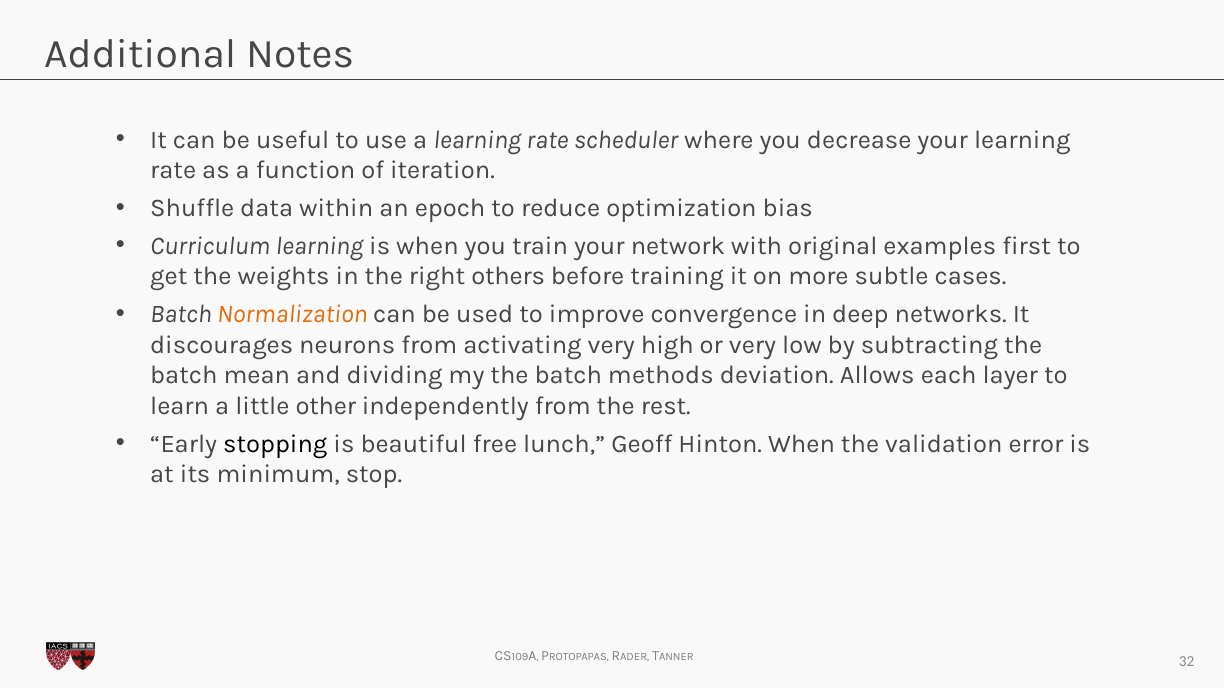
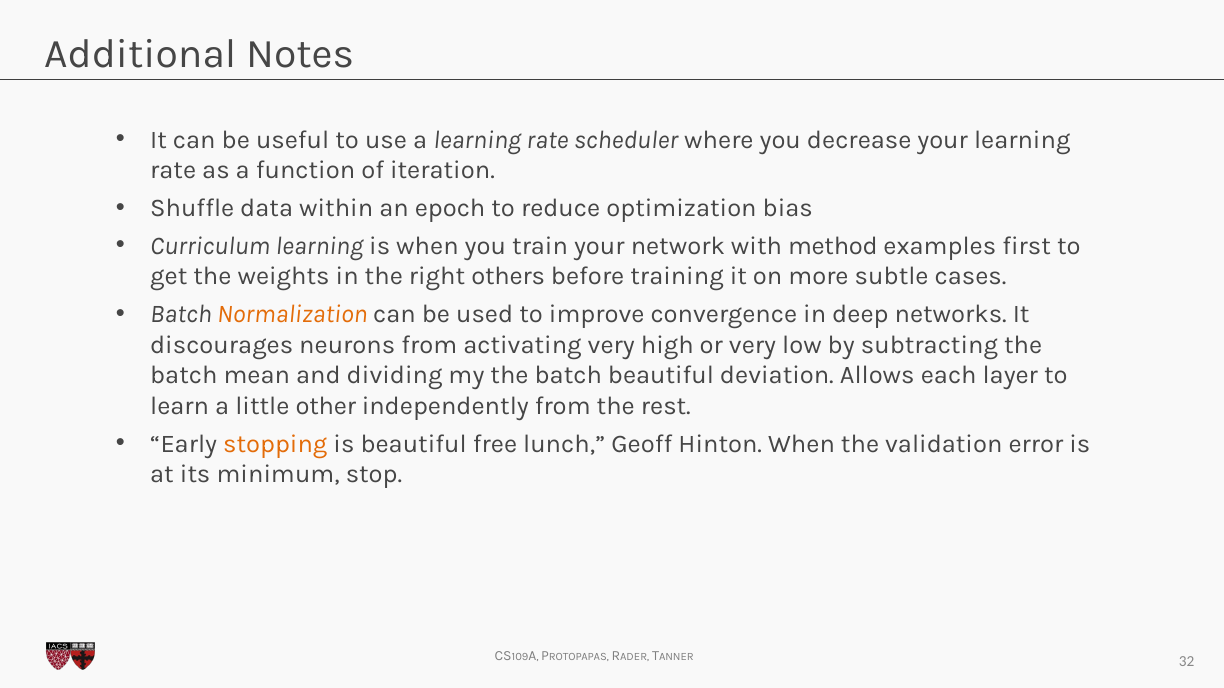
original: original -> method (833, 246)
batch methods: methods -> beautiful (661, 376)
stopping colour: black -> orange (275, 444)
